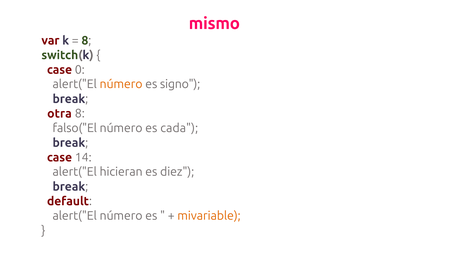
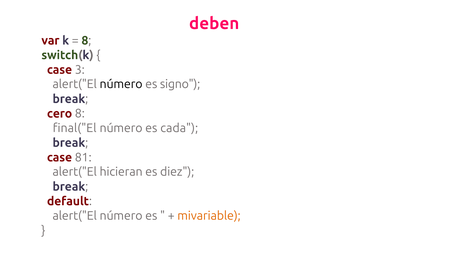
mismo: mismo -> deben (214, 23)
0: 0 -> 3 (80, 70)
número colour: orange -> black (121, 84)
otra: otra -> cero (60, 114)
falso("El: falso("El -> final("El (75, 128)
14: 14 -> 81 (83, 157)
